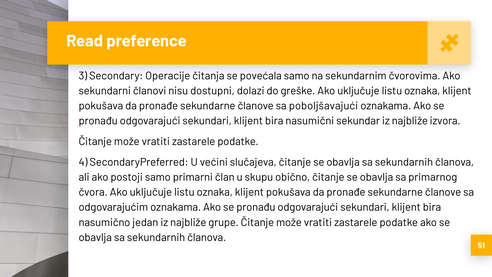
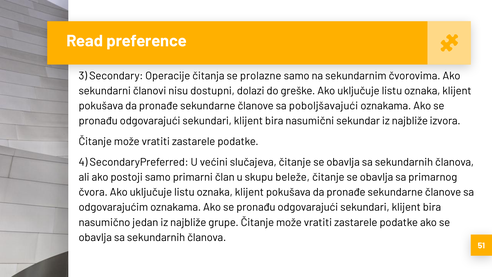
povećala: povećala -> prolazne (261, 76)
obično: obično -> beleže (293, 177)
